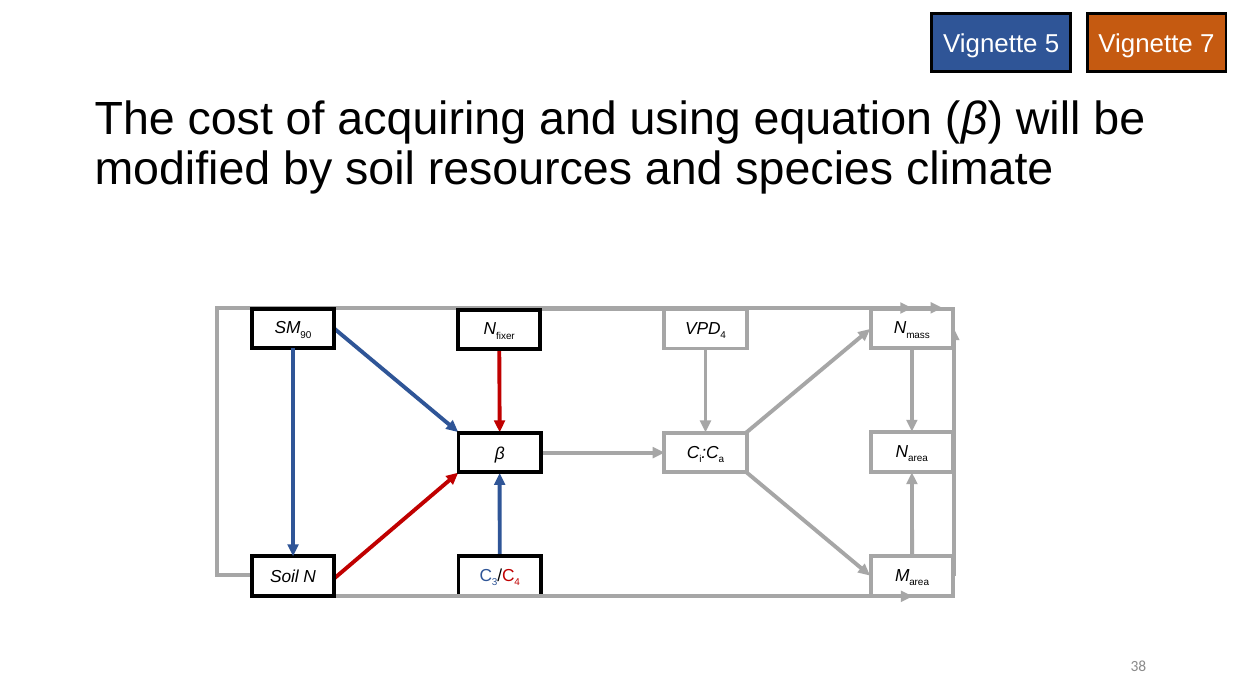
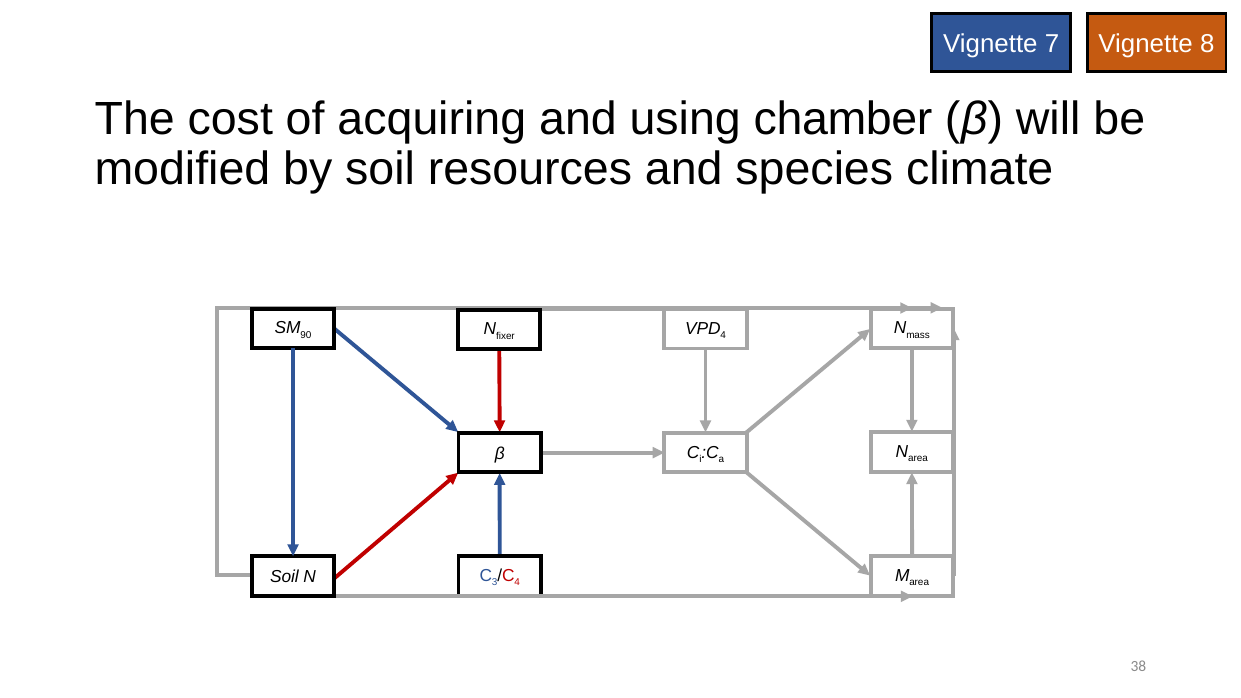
5: 5 -> 7 (1052, 44)
7: 7 -> 8 (1207, 44)
equation: equation -> chamber (843, 119)
